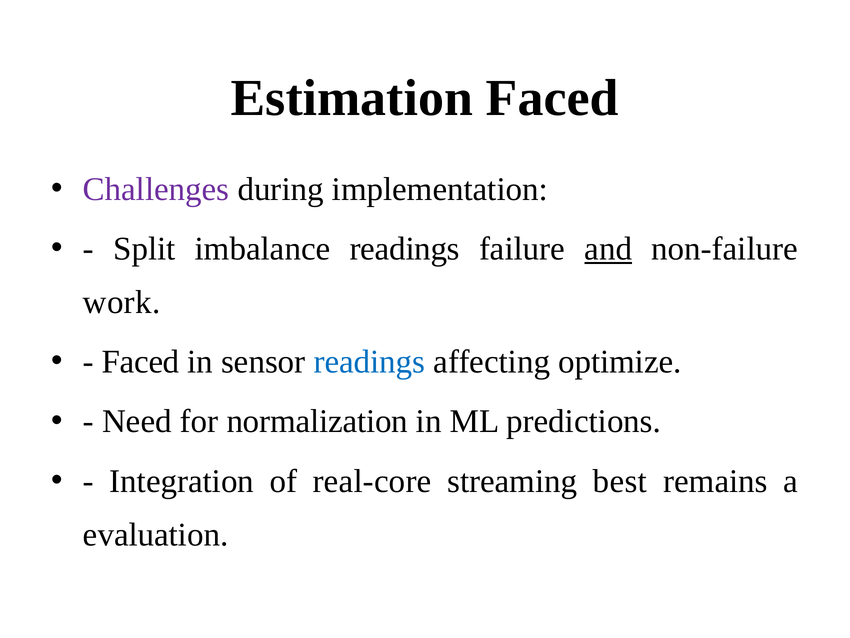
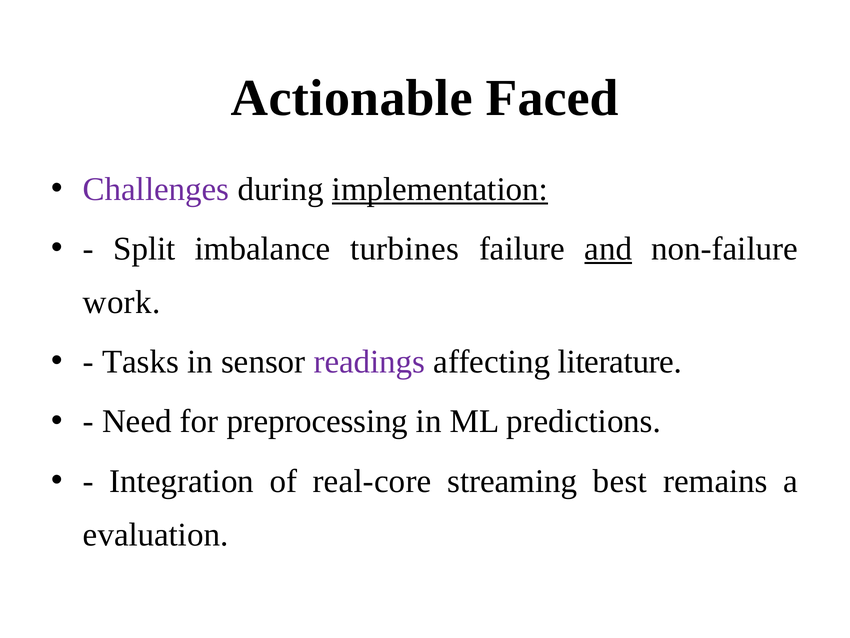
Estimation: Estimation -> Actionable (352, 98)
implementation underline: none -> present (440, 189)
imbalance readings: readings -> turbines (404, 249)
Faced: Faced -> Tasks (141, 362)
readings colour: blue -> purple (369, 362)
optimize: optimize -> literature (620, 362)
normalization: normalization -> preprocessing (317, 421)
